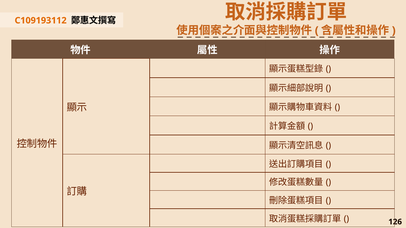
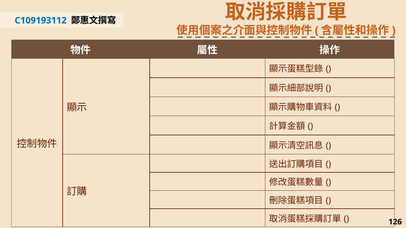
C109193112 colour: orange -> blue (41, 21)
